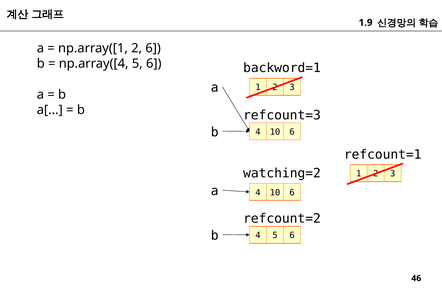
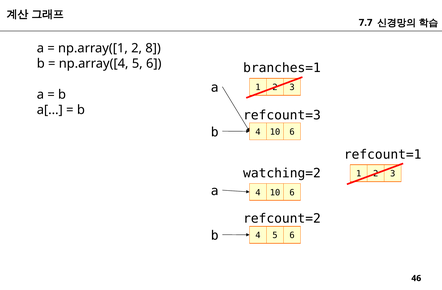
1.9: 1.9 -> 7.7 (366, 23)
2 6: 6 -> 8 (153, 48)
backword=1: backword=1 -> branches=1 (282, 68)
